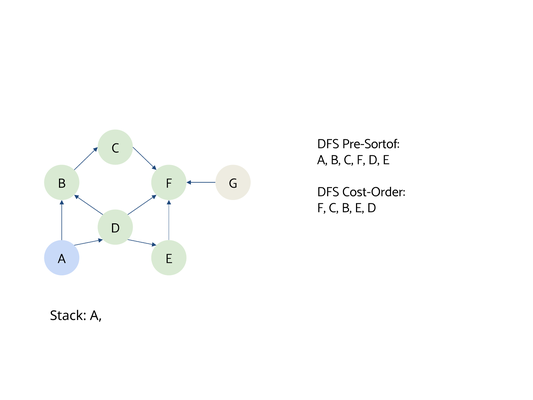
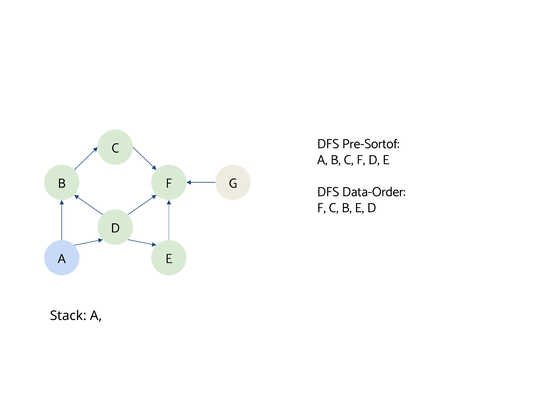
Cost-Order: Cost-Order -> Data-Order (374, 192)
